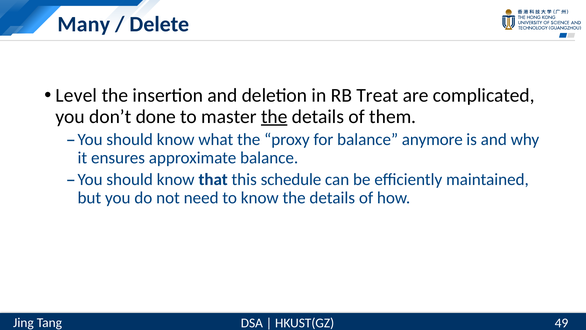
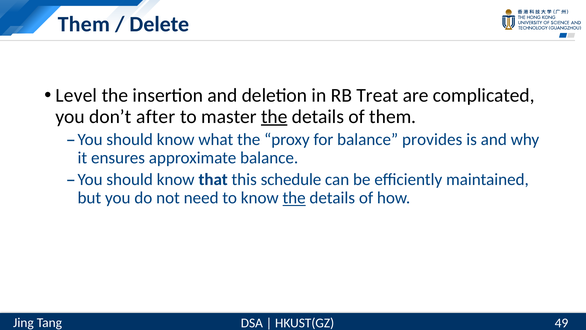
Many: Many -> Them (84, 24)
done: done -> after (156, 116)
anymore: anymore -> provides (432, 139)
the underline: none -> present (294, 198)
